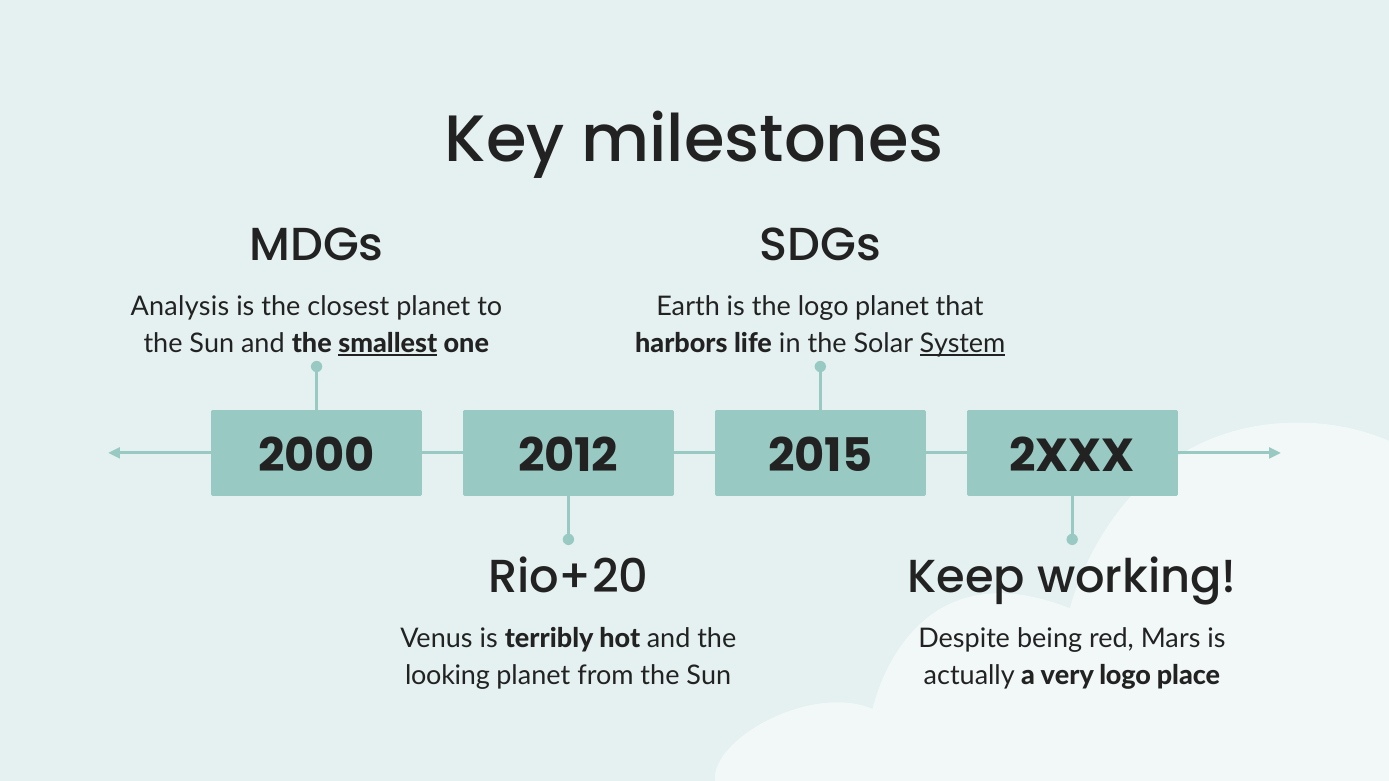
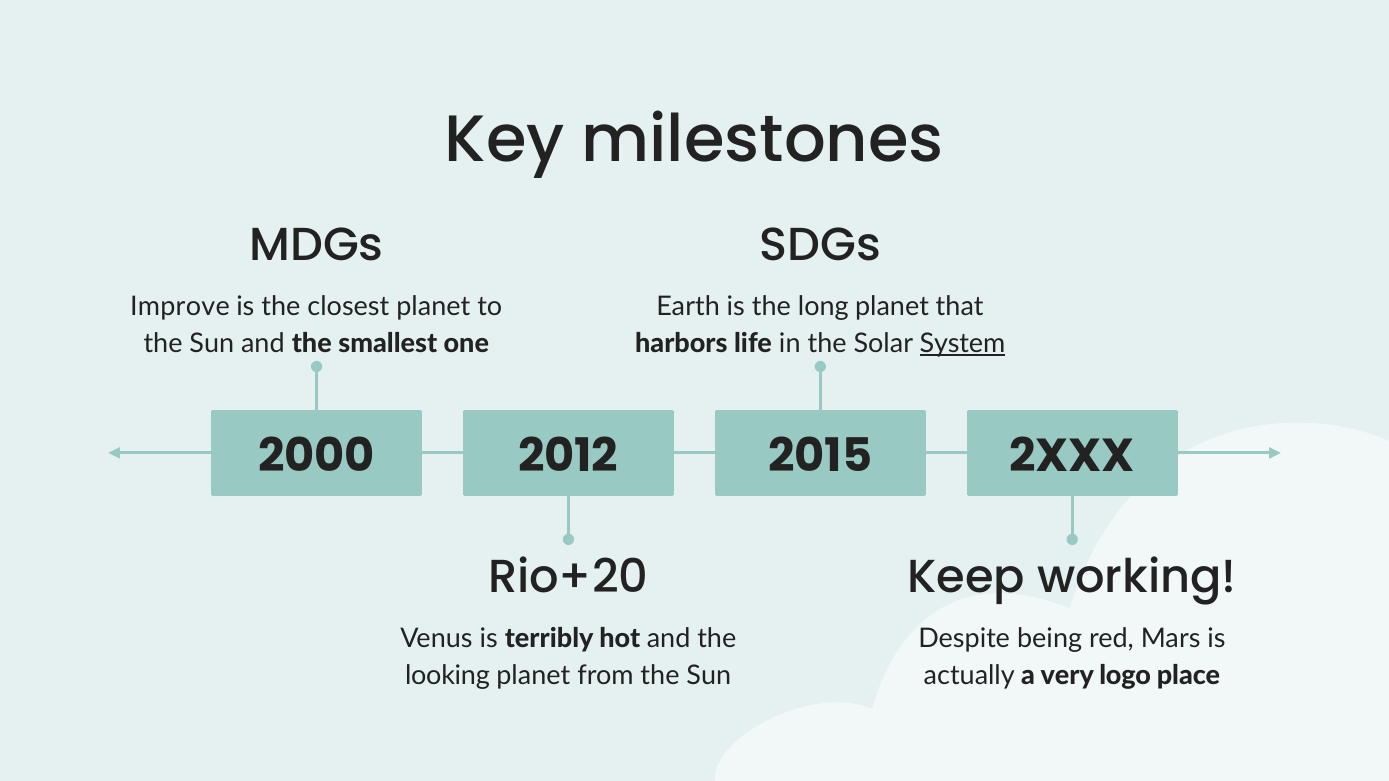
Analysis: Analysis -> Improve (180, 306)
the logo: logo -> long (823, 306)
smallest underline: present -> none (388, 343)
